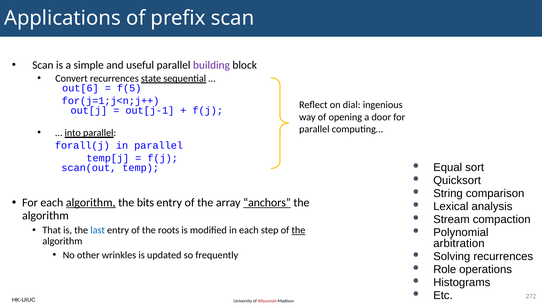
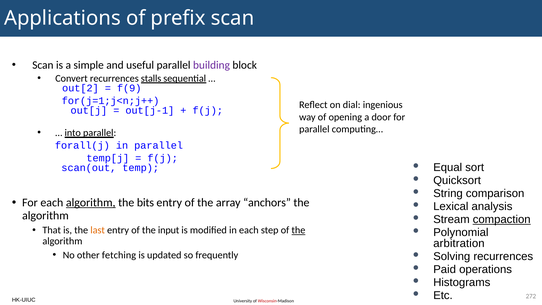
state: state -> stalls (151, 78)
out[6: out[6 -> out[2 (80, 88)
f(5: f(5 -> f(9 (129, 88)
anchors underline: present -> none (267, 203)
compaction underline: none -> present (502, 219)
last colour: blue -> orange (98, 230)
roots: roots -> input (169, 230)
wrinkles: wrinkles -> fetching (119, 255)
Role: Role -> Paid (445, 269)
